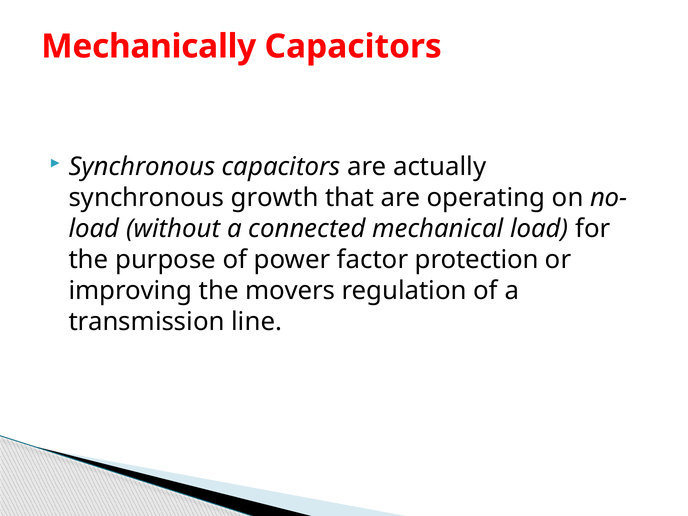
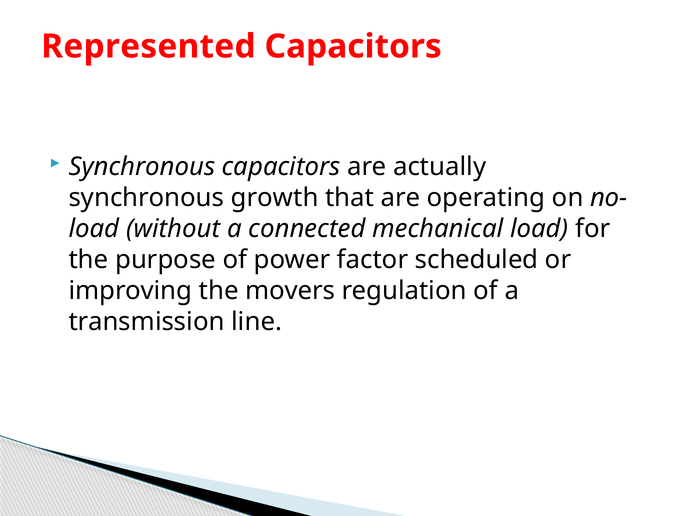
Mechanically: Mechanically -> Represented (148, 46)
protection: protection -> scheduled (477, 260)
